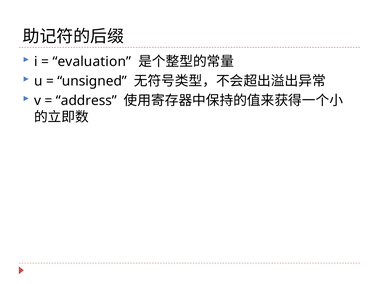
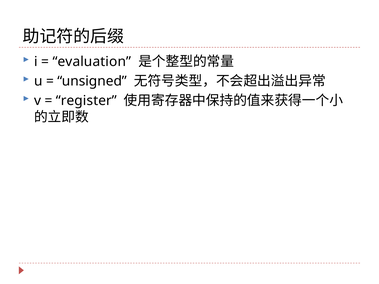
address: address -> register (86, 101)
